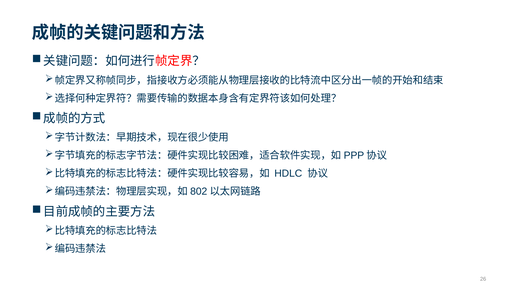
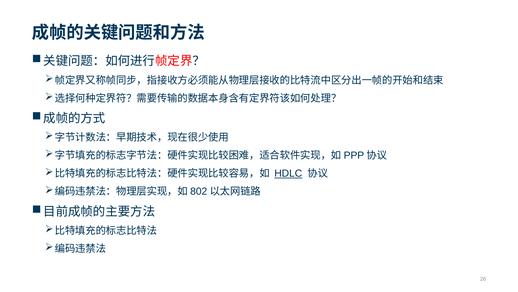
HDLC underline: none -> present (288, 173)
